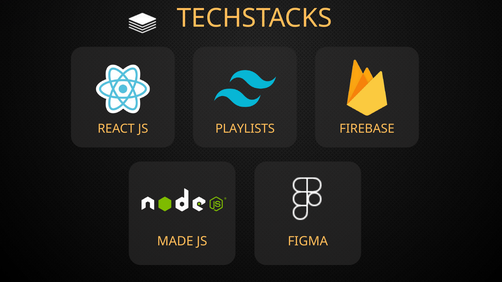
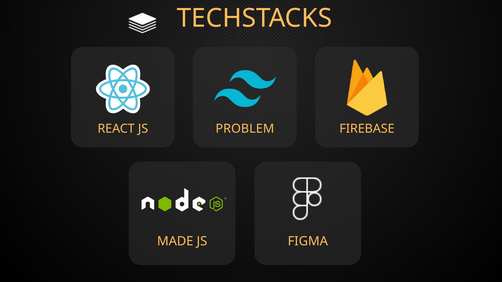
PLAYLISTS: PLAYLISTS -> PROBLEM (245, 129)
